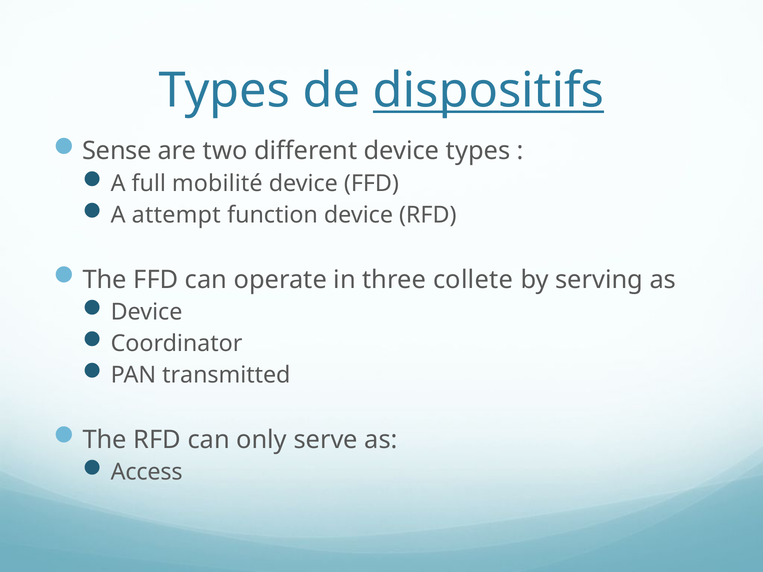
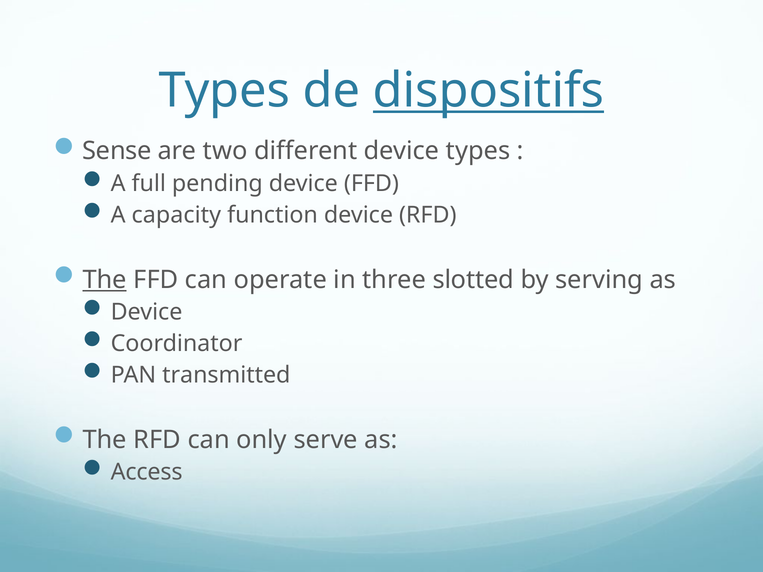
mobilité: mobilité -> pending (217, 184)
attempt: attempt -> capacity (176, 215)
The underline: none -> present (105, 280)
collete: collete -> slotted (473, 280)
